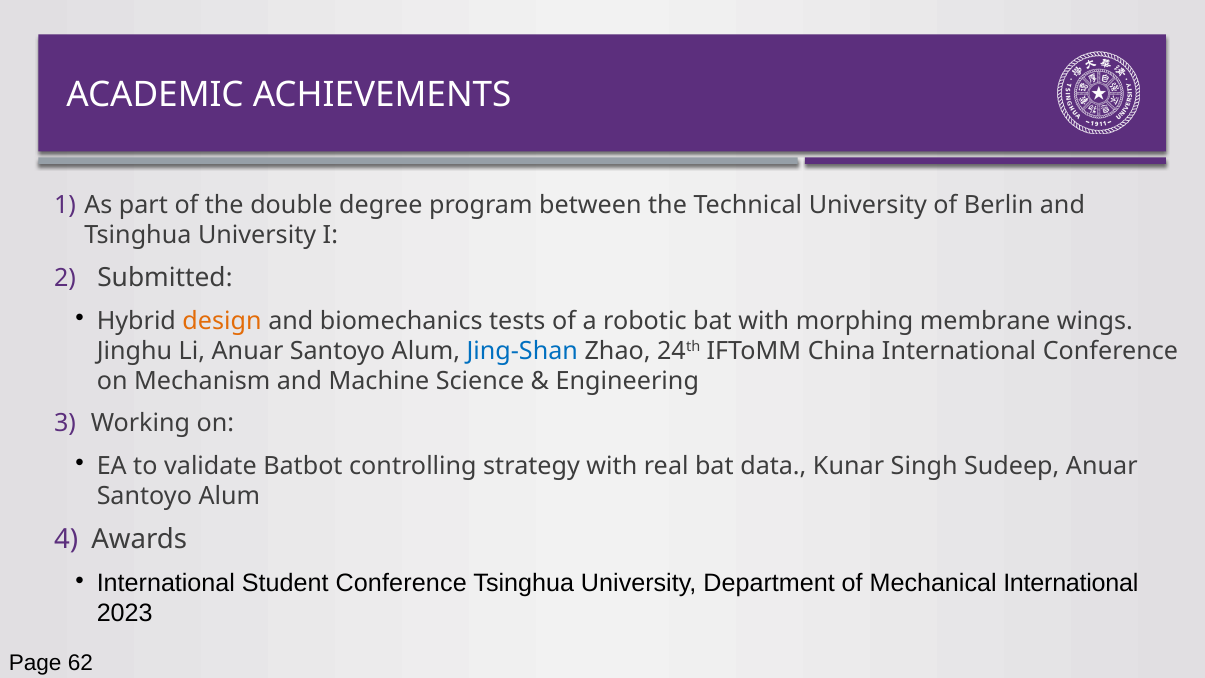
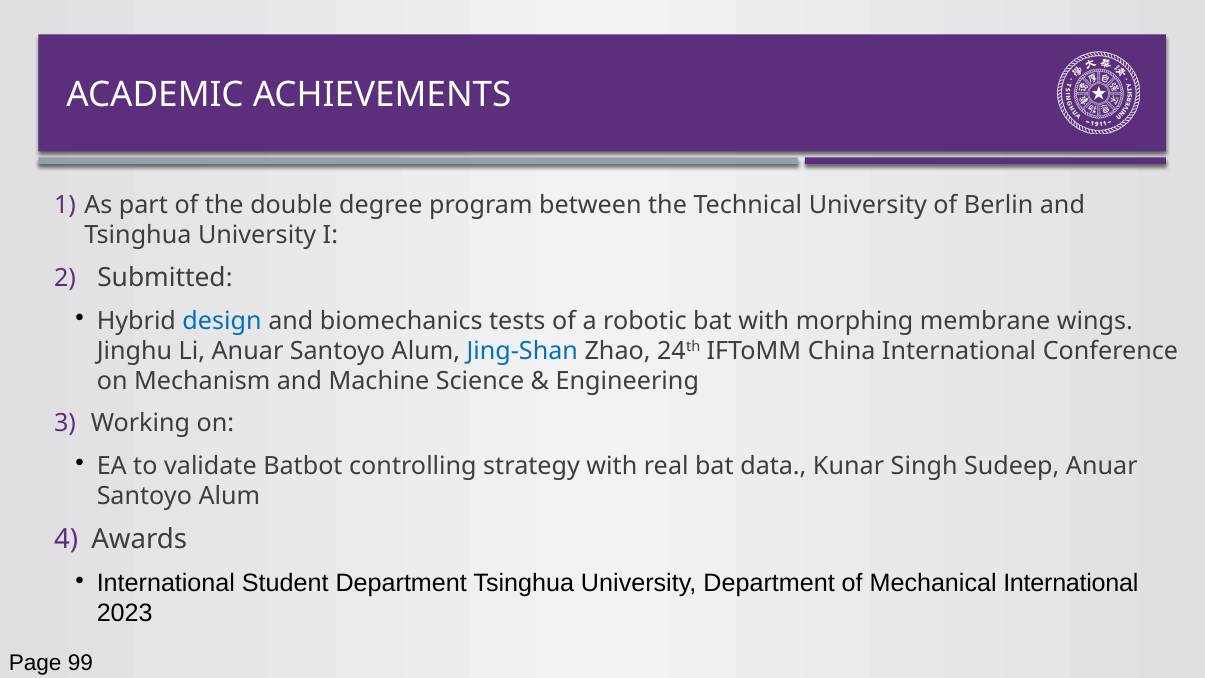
design colour: orange -> blue (222, 321)
Student Conference: Conference -> Department (401, 583)
62: 62 -> 99 (80, 663)
